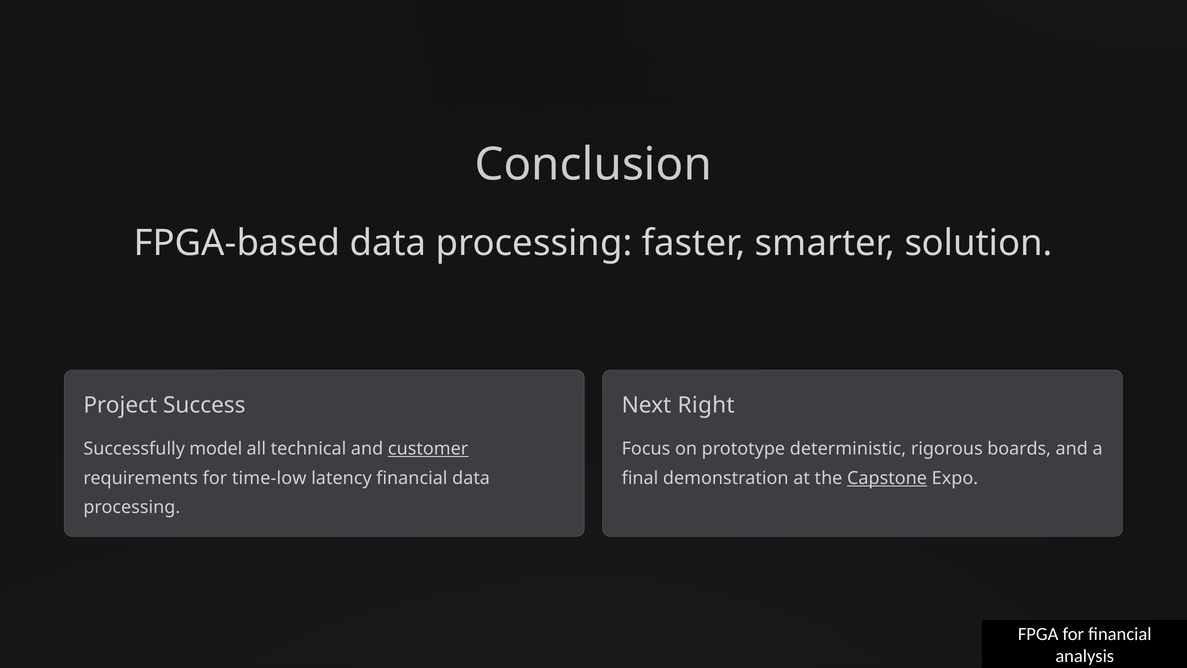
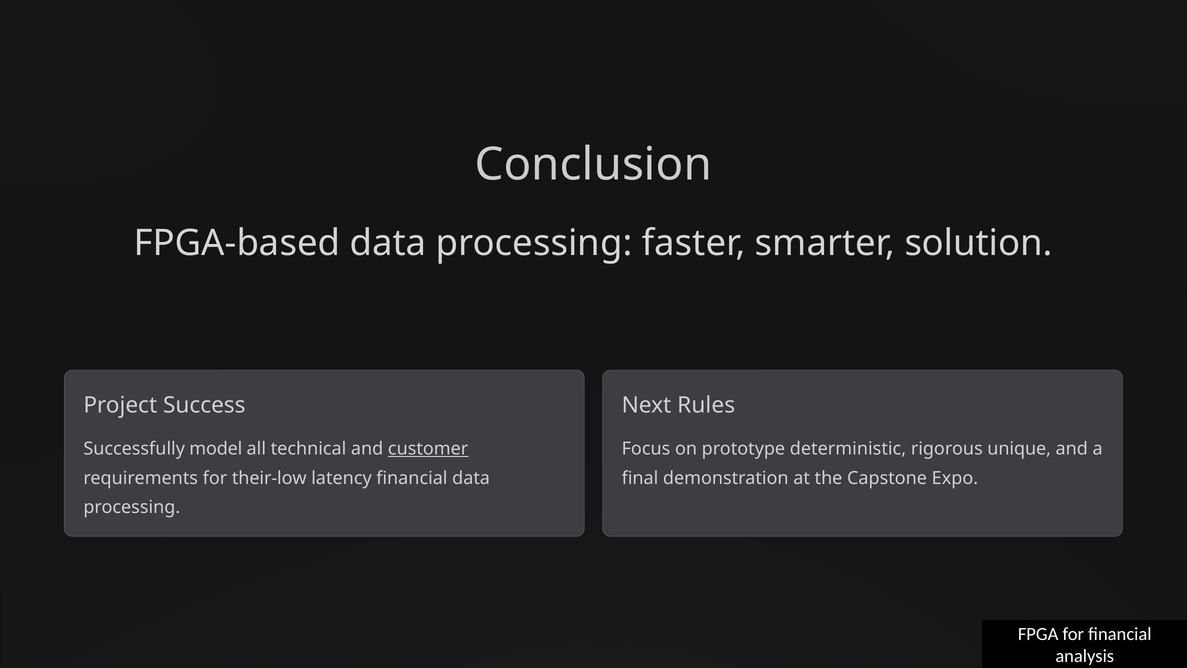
Right: Right -> Rules (706, 405)
boards: boards -> unique (1019, 448)
time-low: time-low -> their-low (269, 478)
Capstone underline: present -> none (887, 478)
